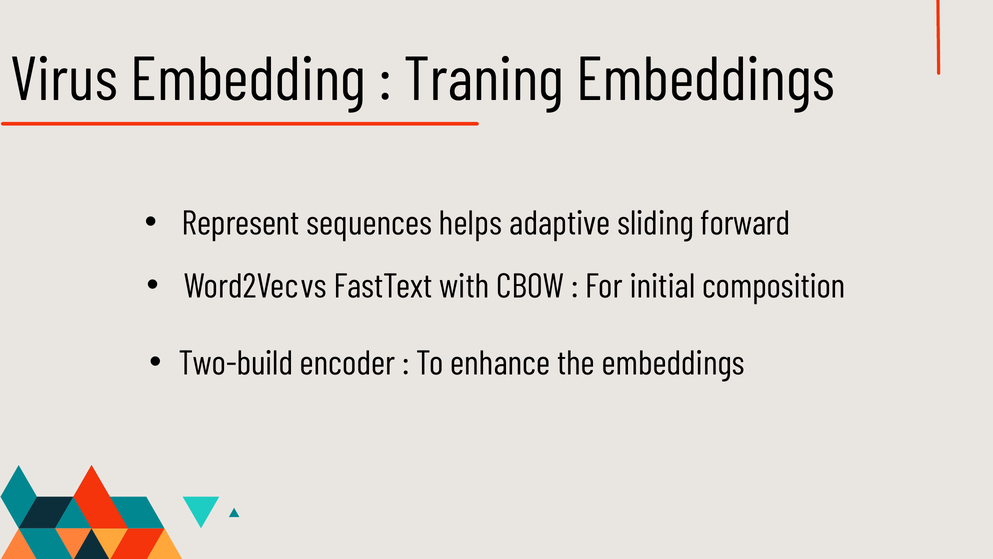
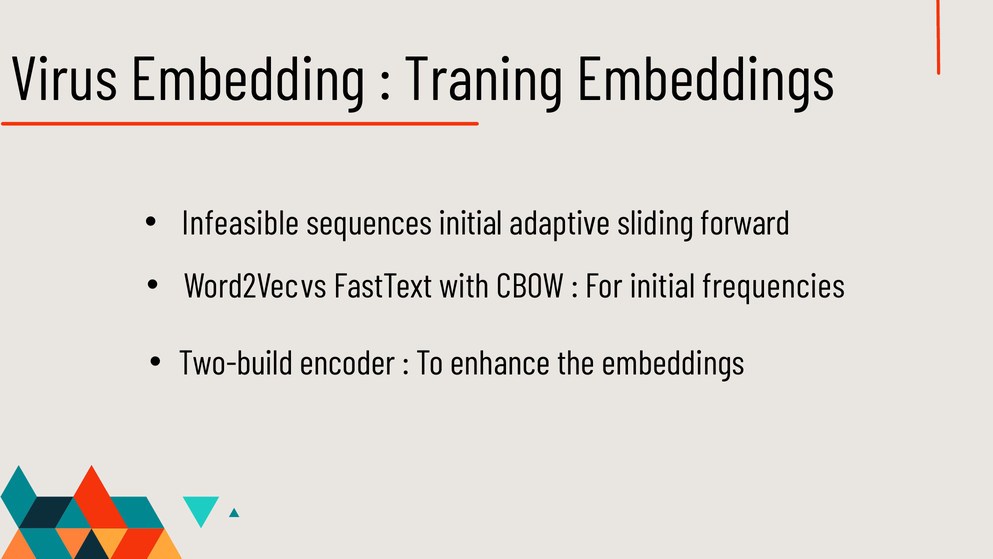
Represent: Represent -> Infeasible (241, 223)
sequences helps: helps -> initial (471, 223)
composition: composition -> frequencies (774, 286)
